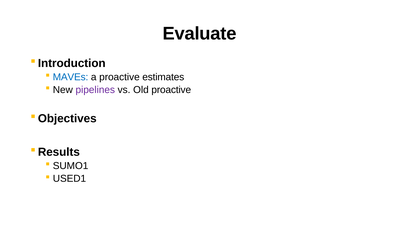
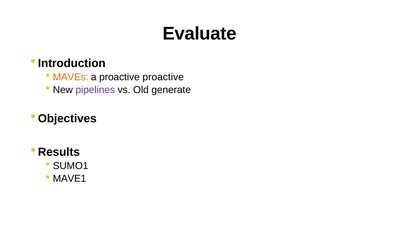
MAVEs colour: blue -> orange (71, 77)
proactive estimates: estimates -> proactive (163, 77)
Old proactive: proactive -> generate (171, 90)
USED1: USED1 -> MAVE1 (70, 178)
